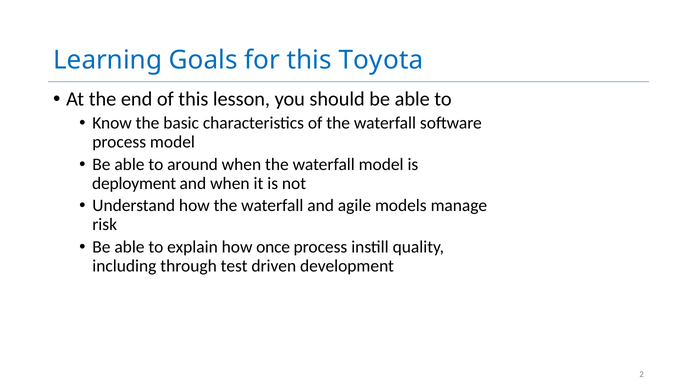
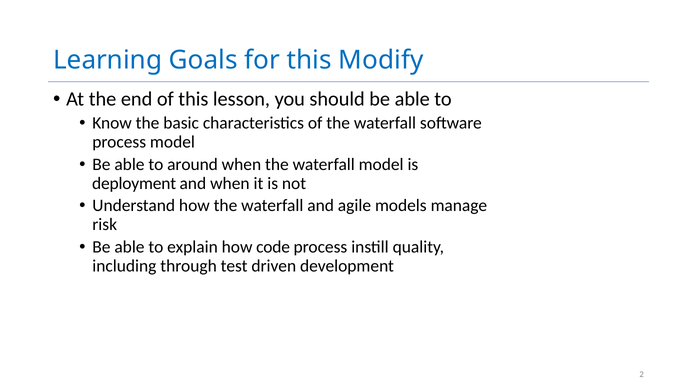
Toyota: Toyota -> Modify (381, 60)
once: once -> code (273, 247)
